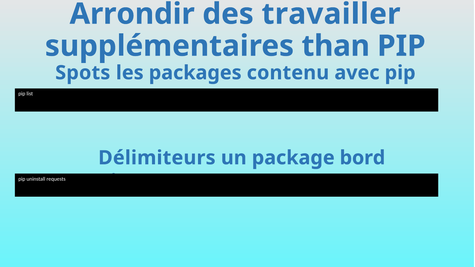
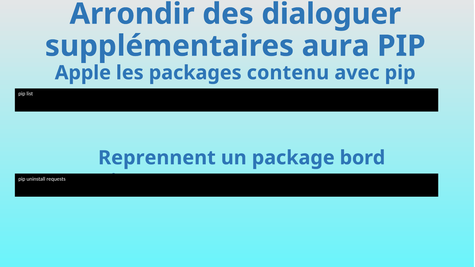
travailler: travailler -> dialoguer (331, 14)
than: than -> aura (336, 46)
Spots: Spots -> Apple (83, 73)
Délimiteurs: Délimiteurs -> Reprennent (157, 158)
